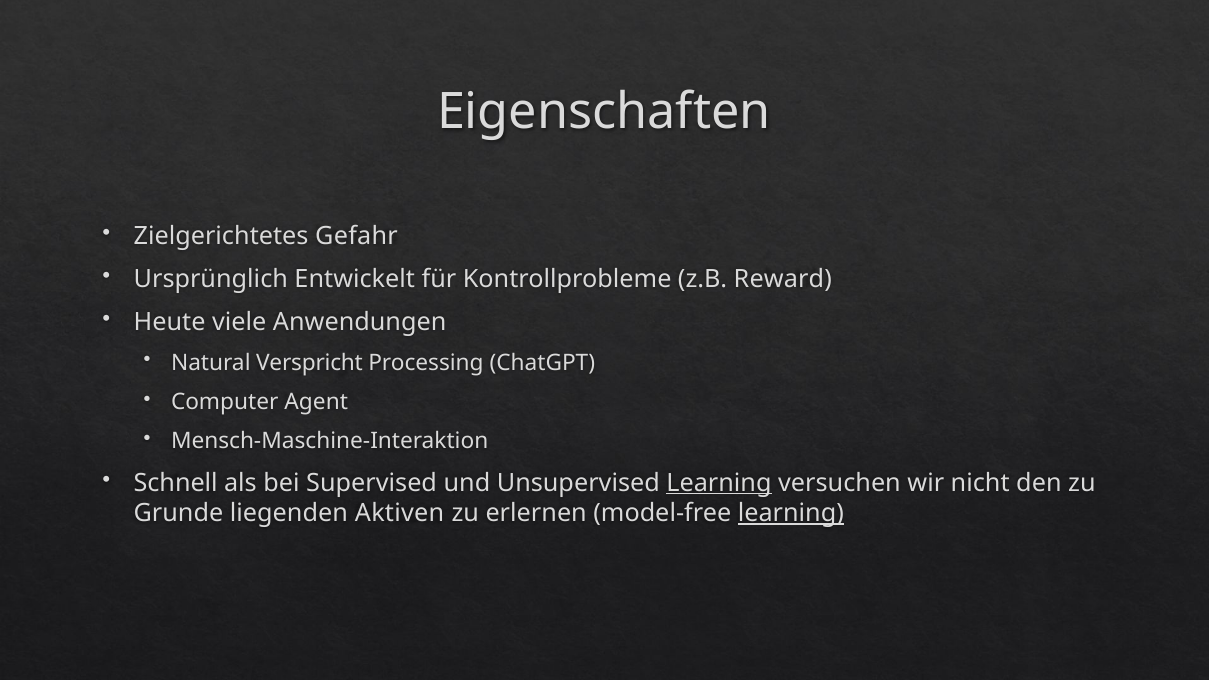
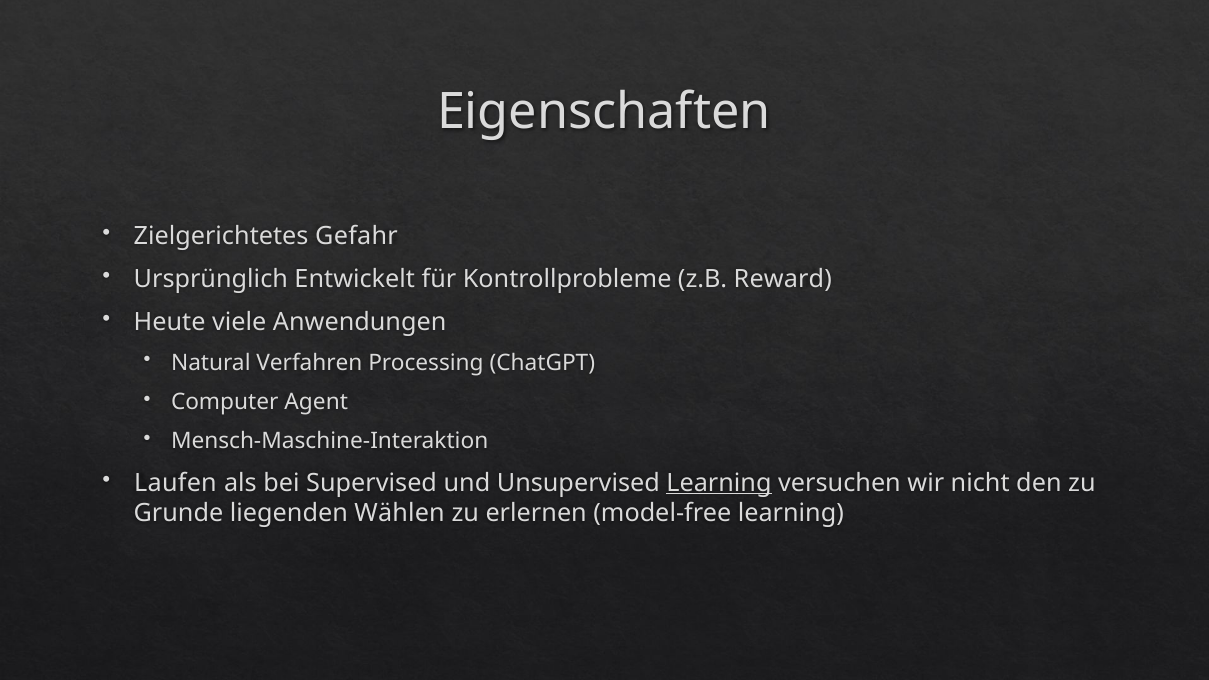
Verspricht: Verspricht -> Verfahren (309, 363)
Schnell: Schnell -> Laufen (175, 483)
Aktiven: Aktiven -> Wählen (400, 513)
learning underline: present -> none (791, 513)
